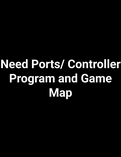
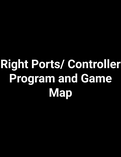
Need: Need -> Right (14, 64)
